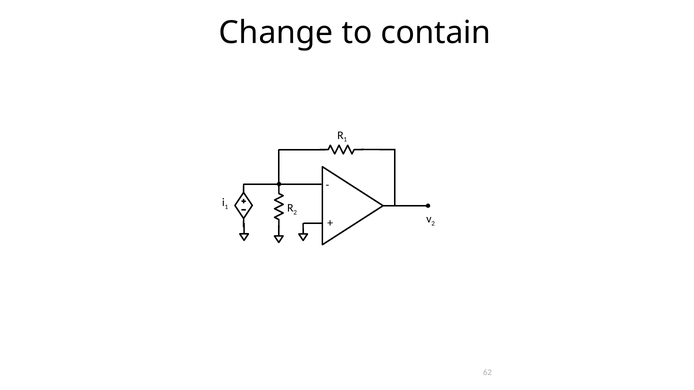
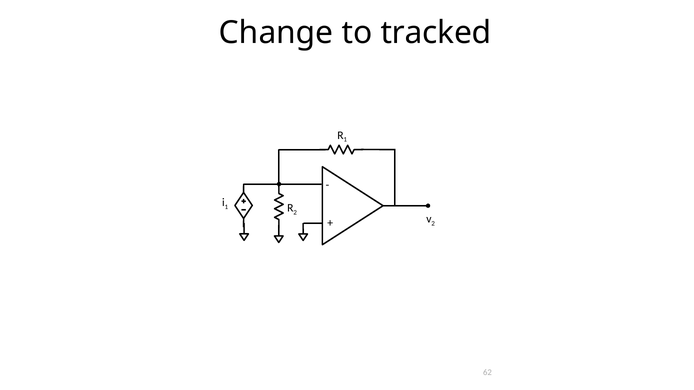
contain: contain -> tracked (436, 33)
